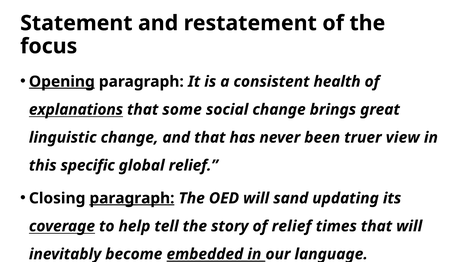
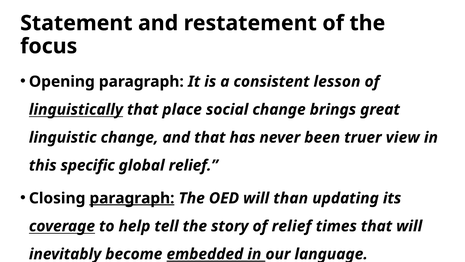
Opening underline: present -> none (62, 81)
health: health -> lesson (337, 81)
explanations: explanations -> linguistically (76, 109)
some: some -> place (182, 109)
sand: sand -> than (291, 198)
